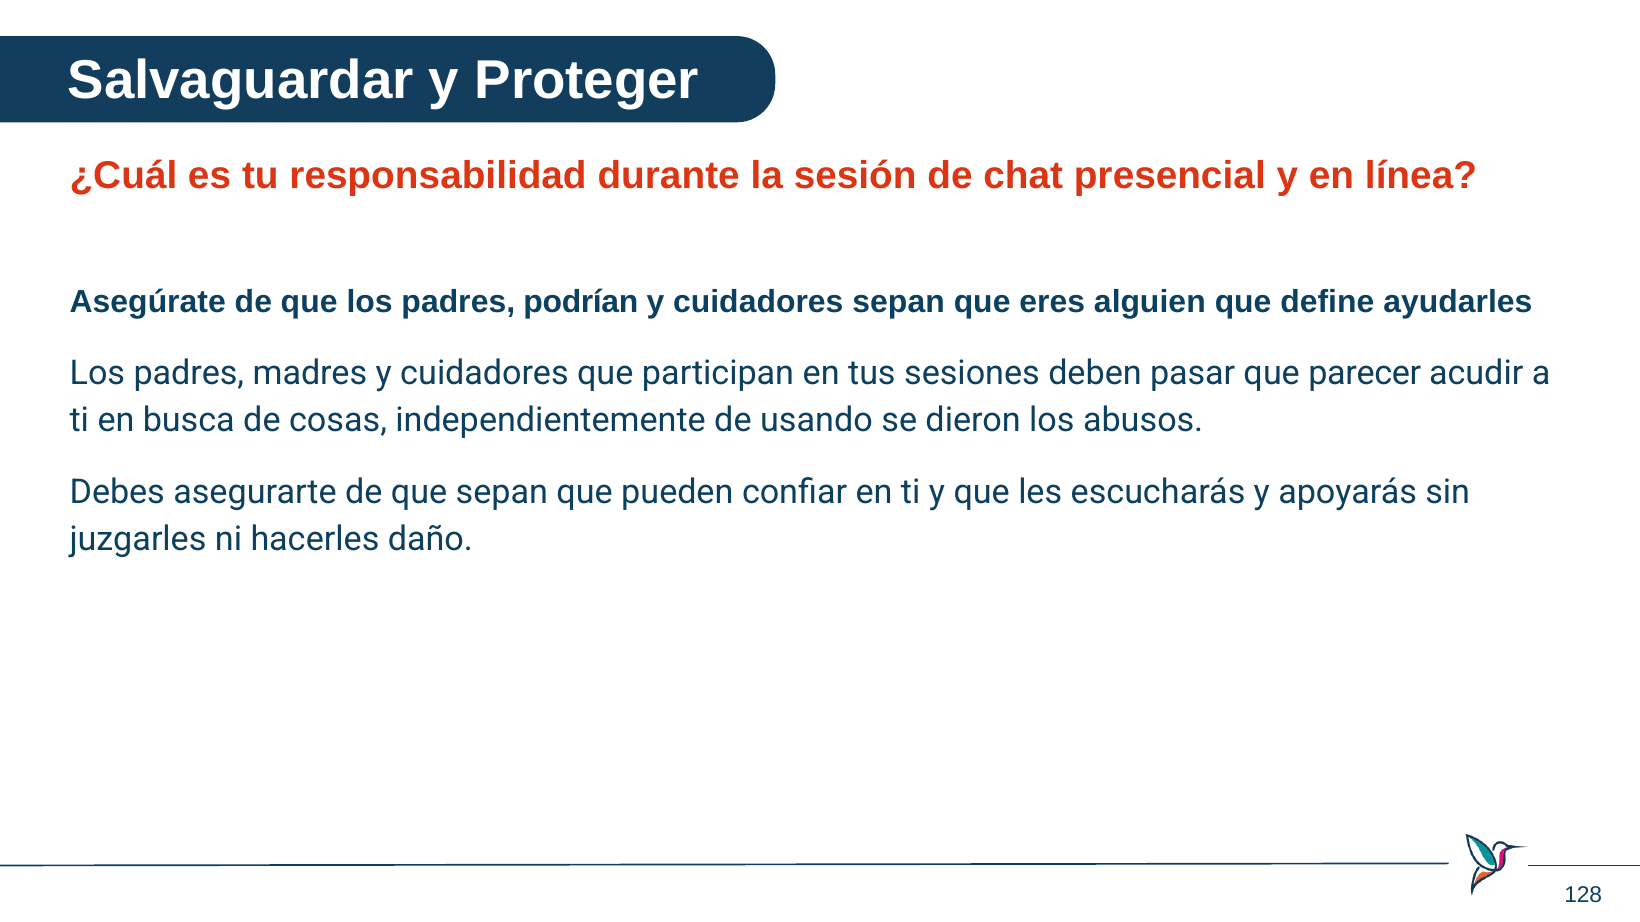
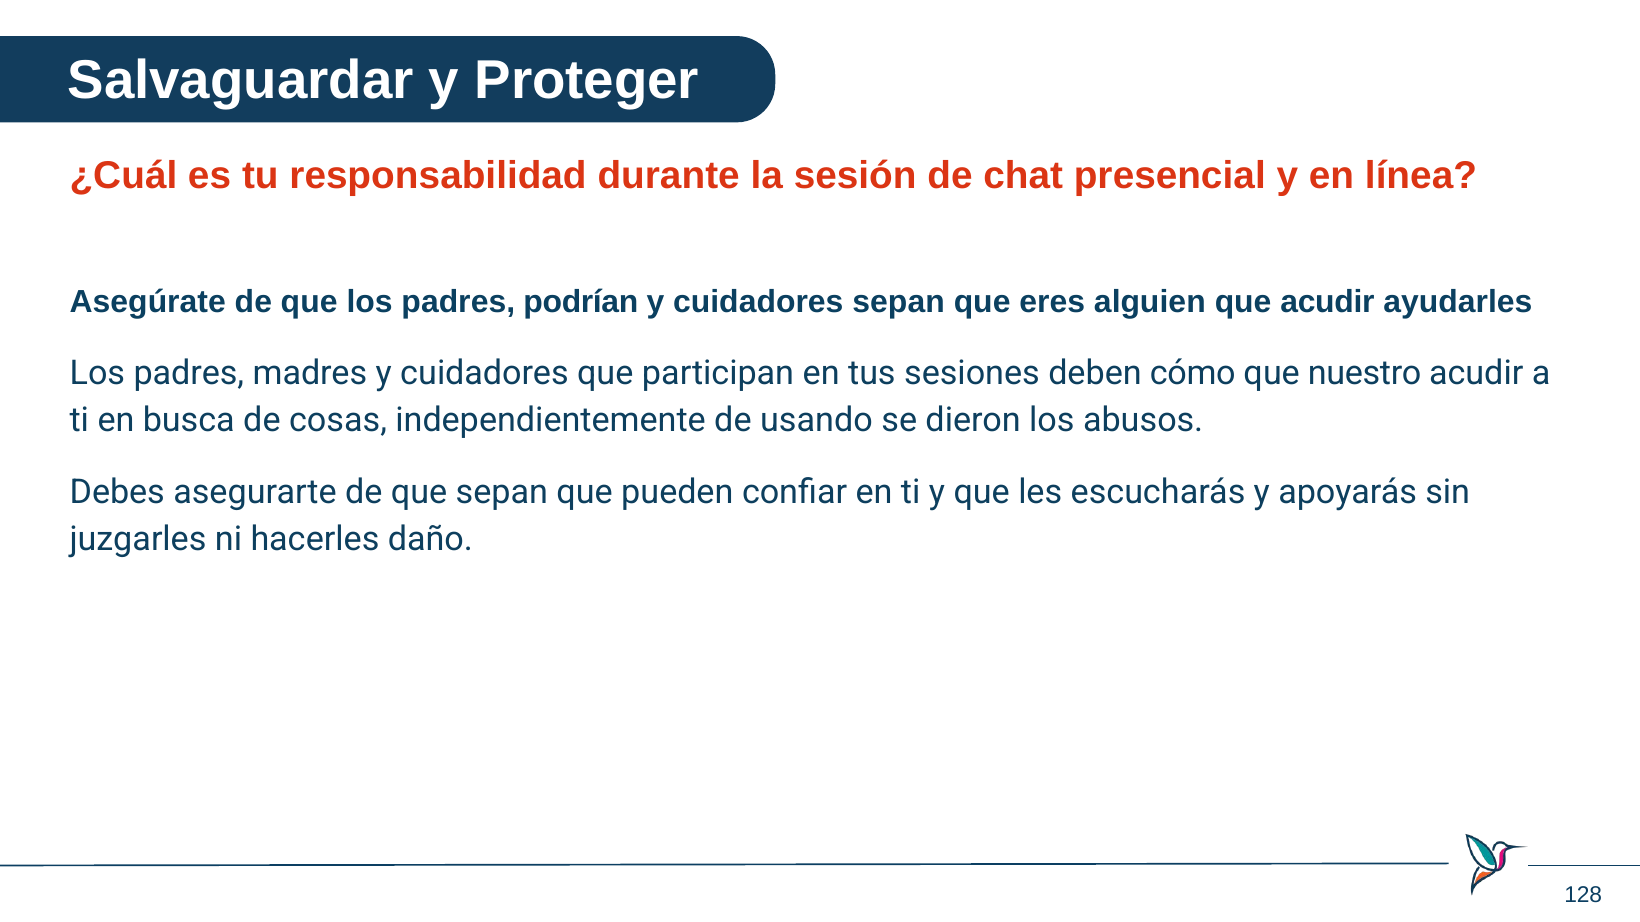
que define: define -> acudir (1327, 302)
pasar: pasar -> cómo (1193, 373)
parecer: parecer -> nuestro (1365, 373)
